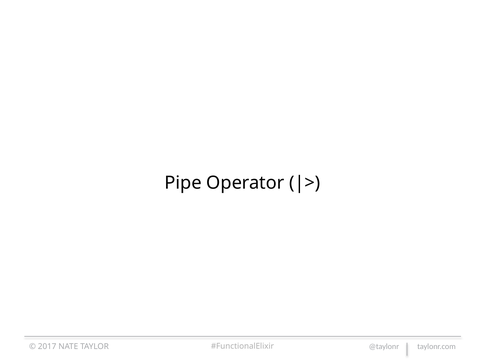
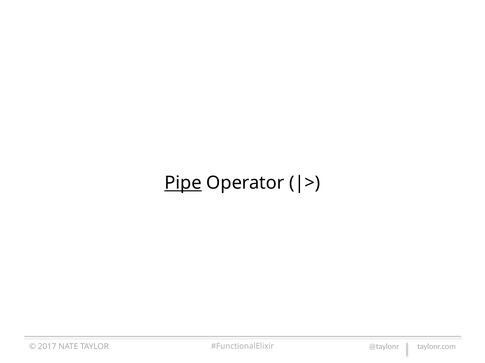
Pipe underline: none -> present (183, 183)
